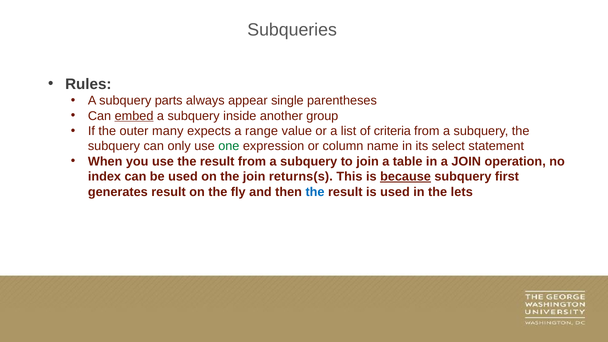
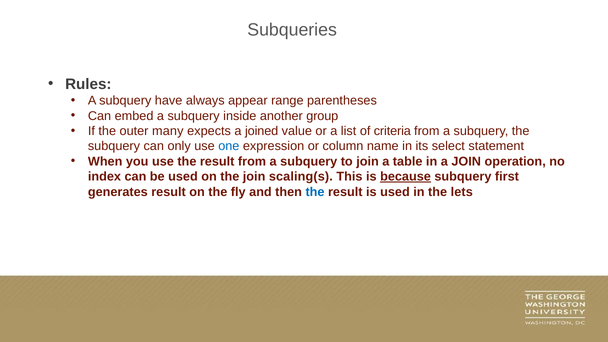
parts: parts -> have (169, 101)
single: single -> range (287, 101)
embed underline: present -> none (134, 116)
range: range -> joined (262, 131)
one colour: green -> blue (229, 146)
returns(s: returns(s -> scaling(s (301, 177)
